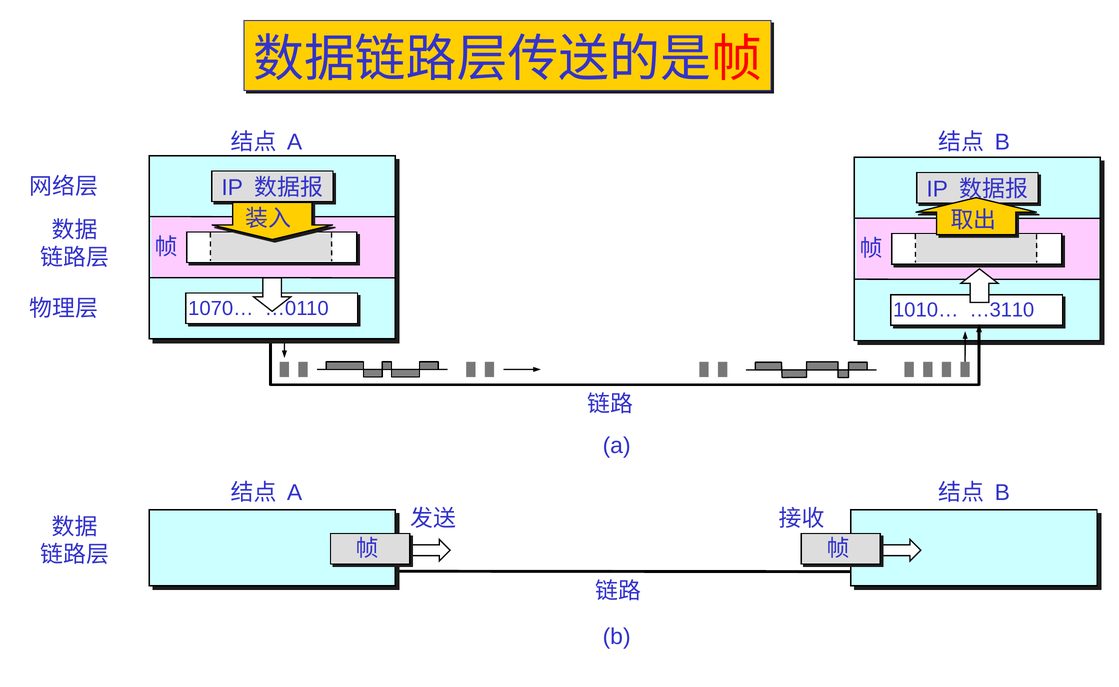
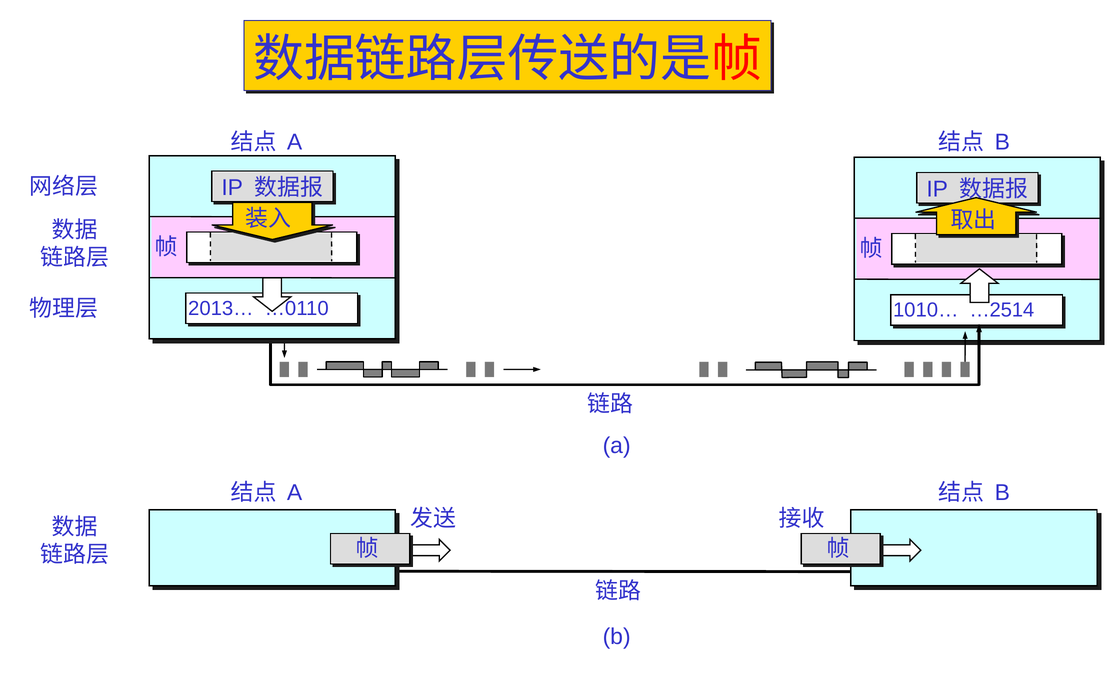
1070…: 1070… -> 2013… (221, 309)
…3110: …3110 -> …2514 (1002, 310)
